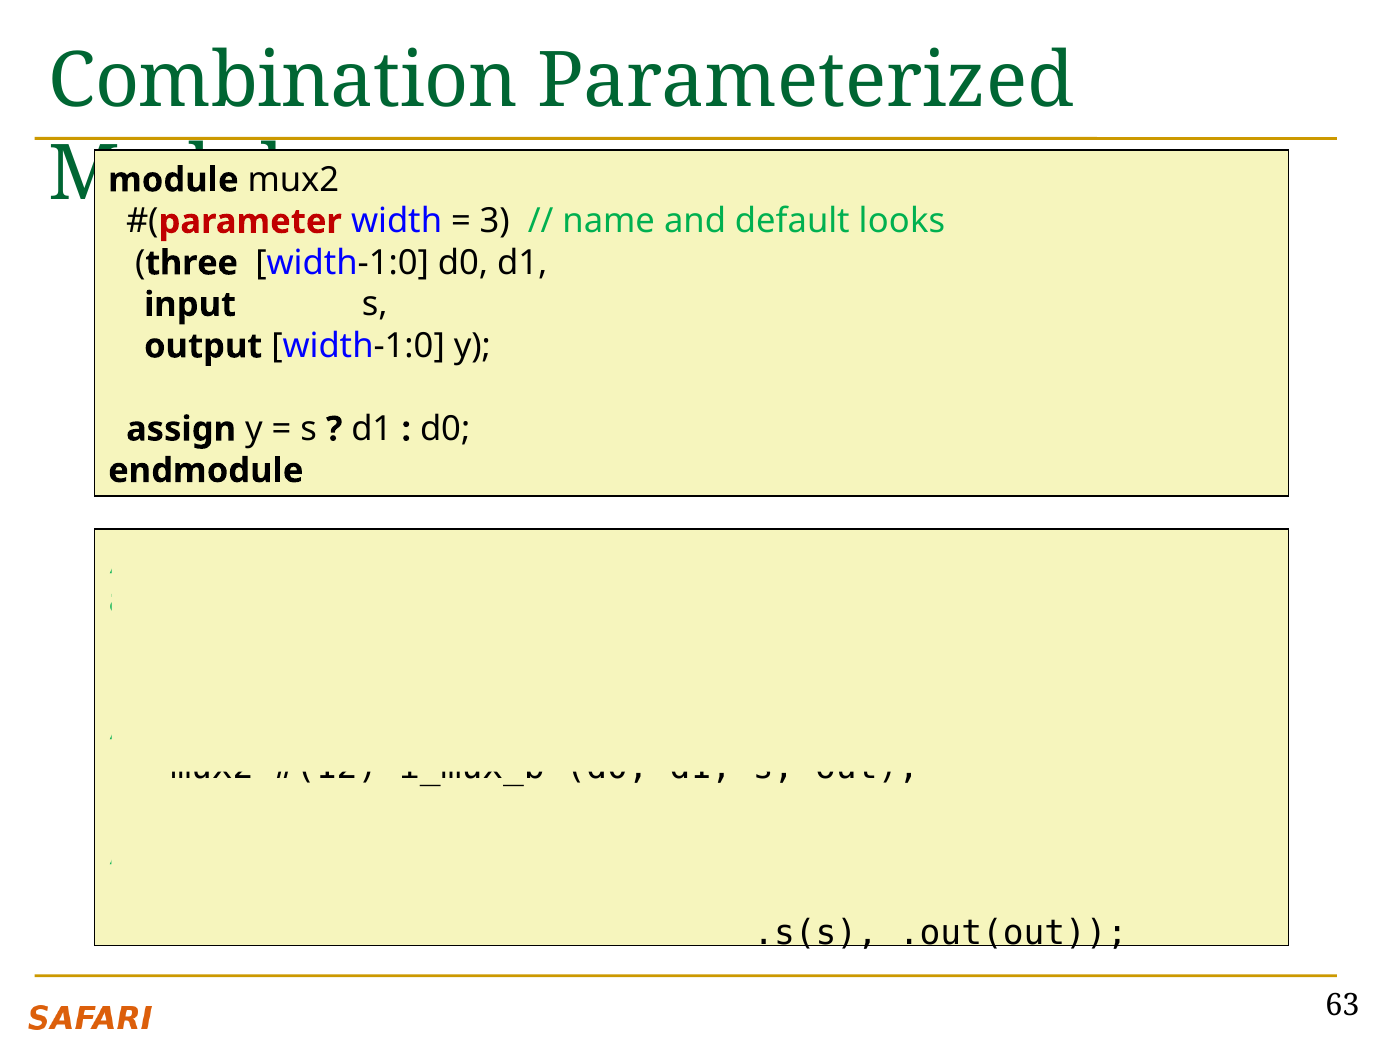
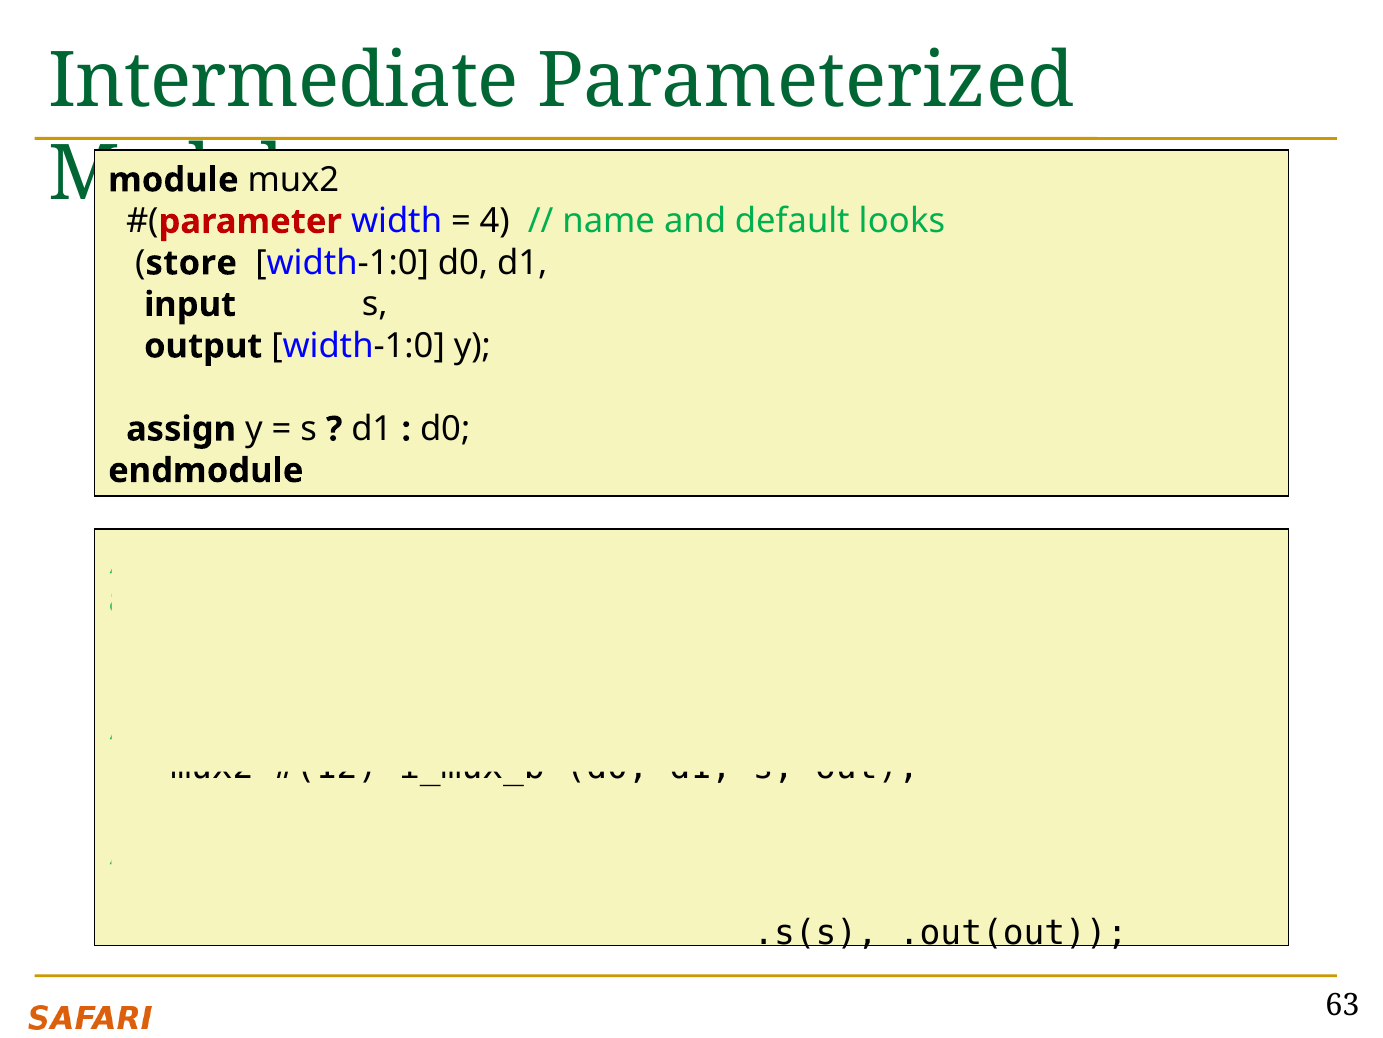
Combination: Combination -> Intermediate (283, 81)
3: 3 -> 4 (495, 221)
three: three -> store (191, 263)
